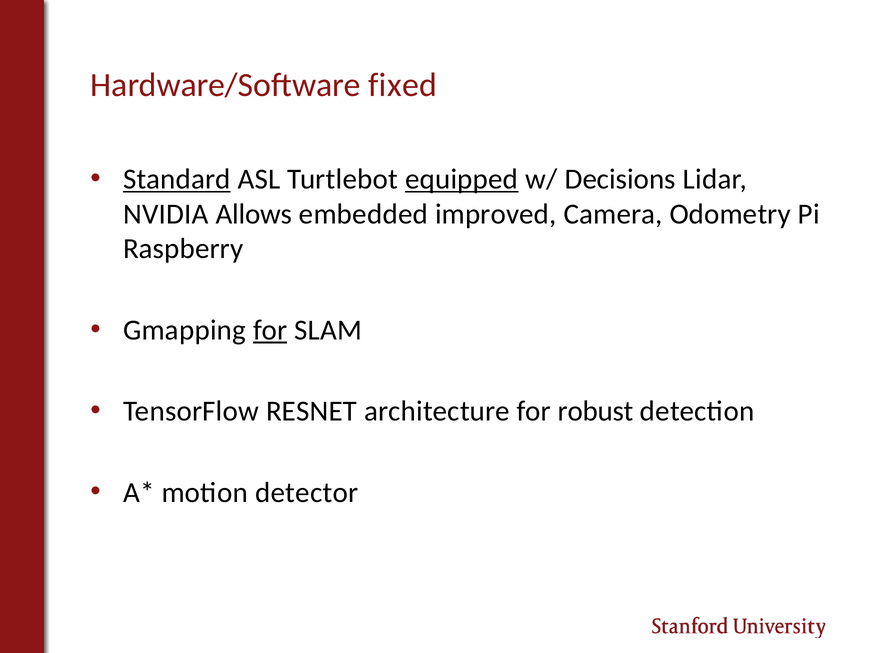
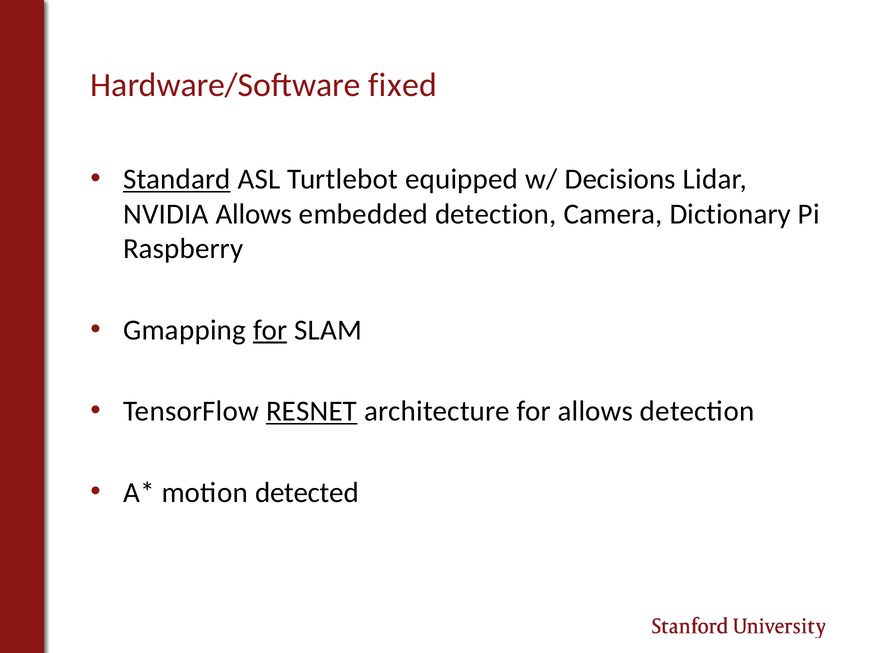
equipped underline: present -> none (462, 179)
embedded improved: improved -> detection (496, 214)
Odometry: Odometry -> Dictionary (730, 214)
RESNET underline: none -> present (312, 411)
for robust: robust -> allows (595, 411)
detector: detector -> detected (307, 493)
